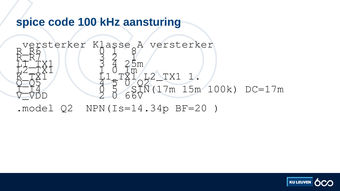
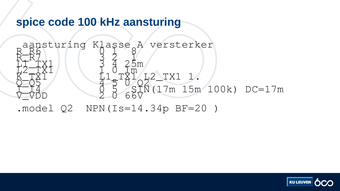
versterker: versterker -> aansturing (54, 44)
